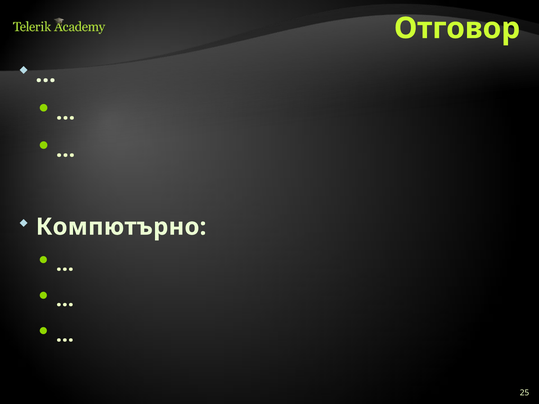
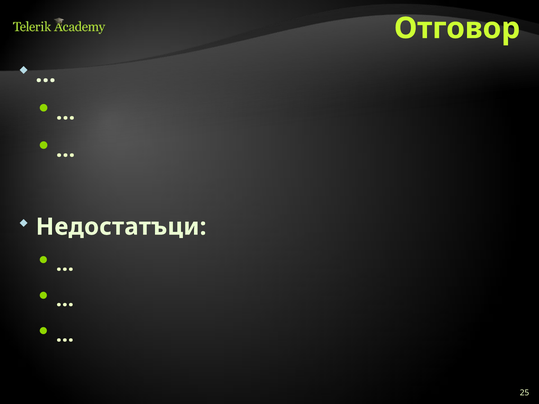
Компютърно: Компютърно -> Недостатъци (121, 227)
